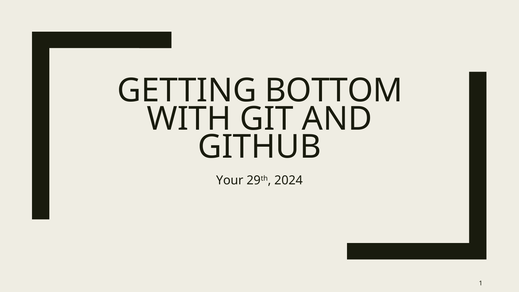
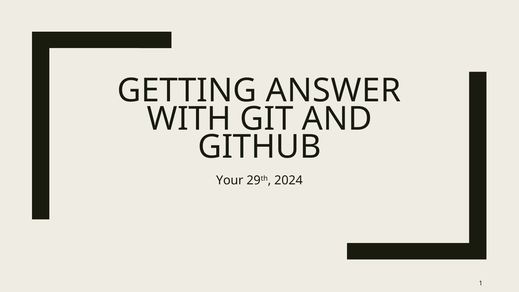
BOTTOM: BOTTOM -> ANSWER (333, 91)
